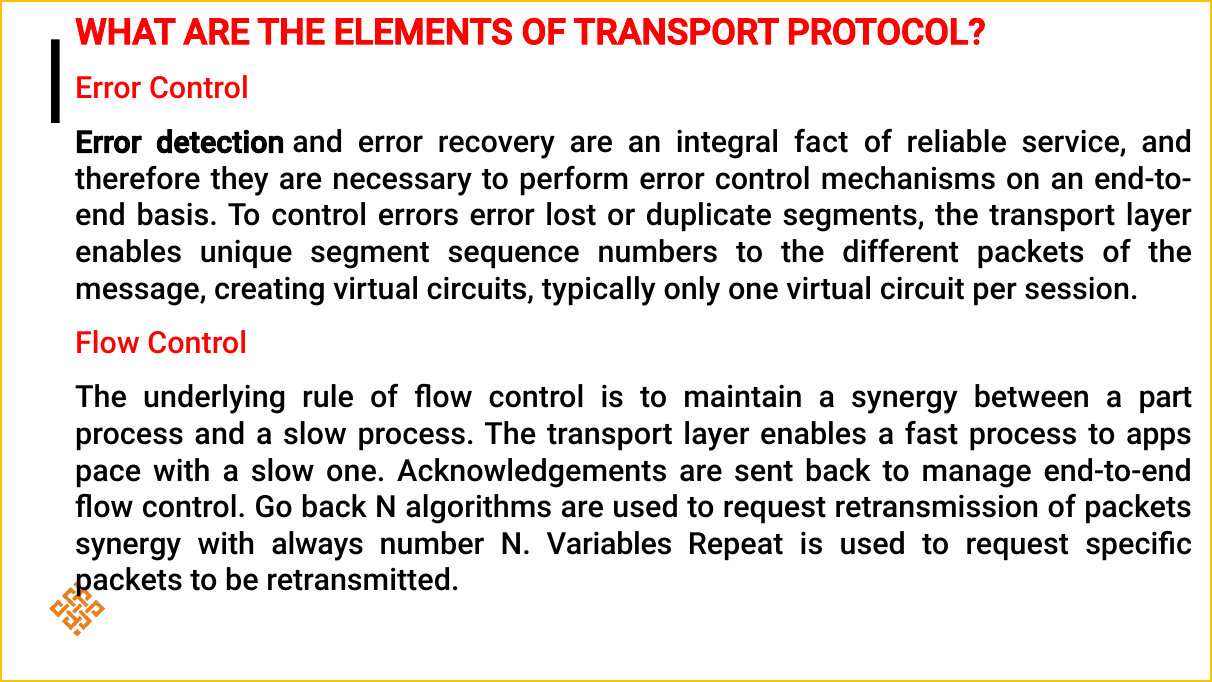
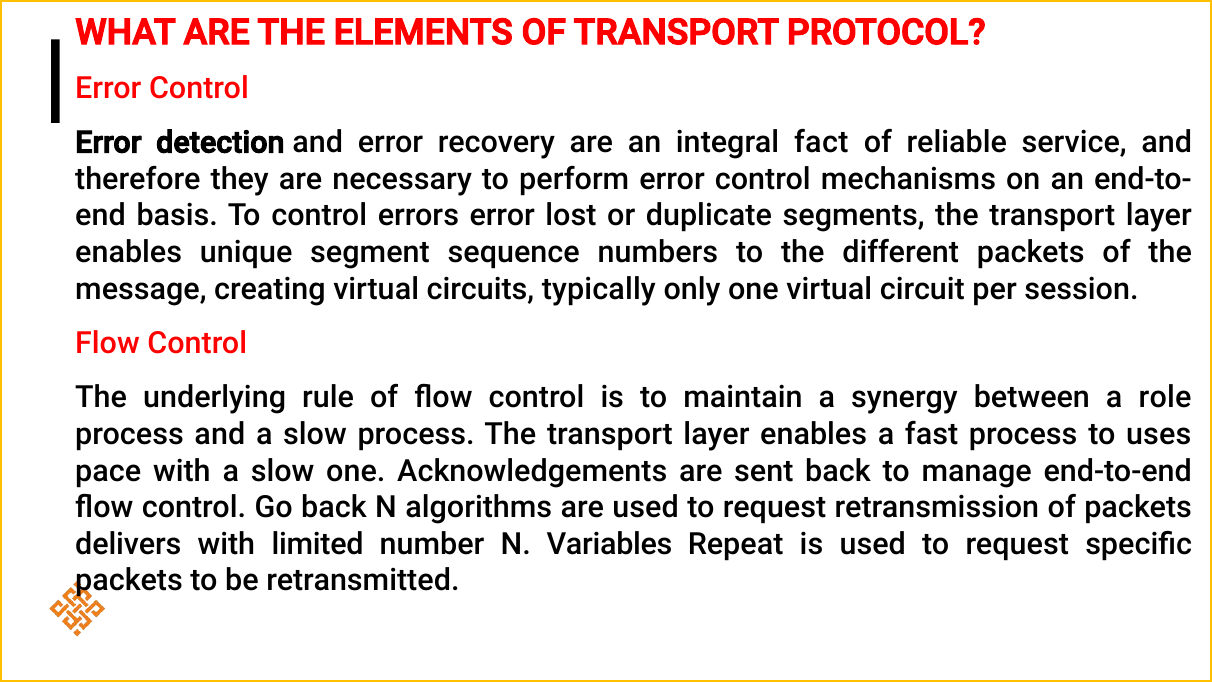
part: part -> role (1165, 398)
apps: apps -> uses (1159, 434)
synergy: synergy -> delivers (128, 544)
always: always -> limited (318, 544)
